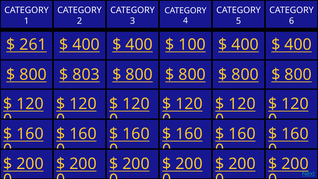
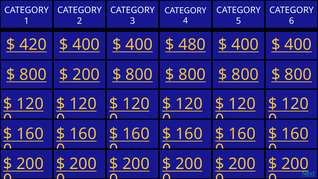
261: 261 -> 420 (33, 45)
100: 100 -> 480 (192, 45)
803: 803 -> 200 (86, 75)
